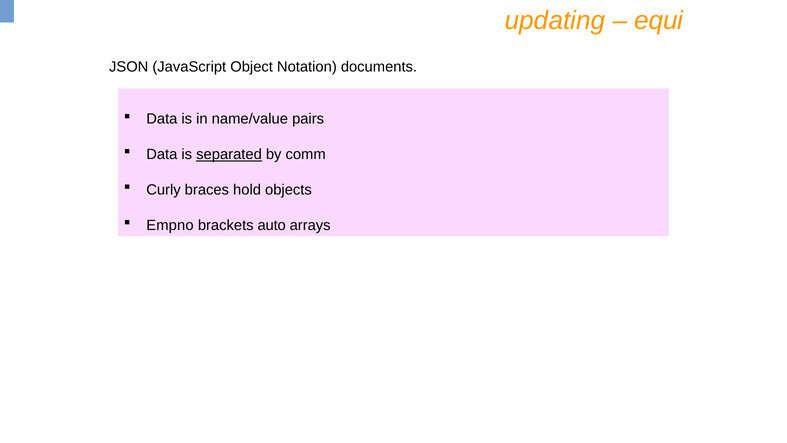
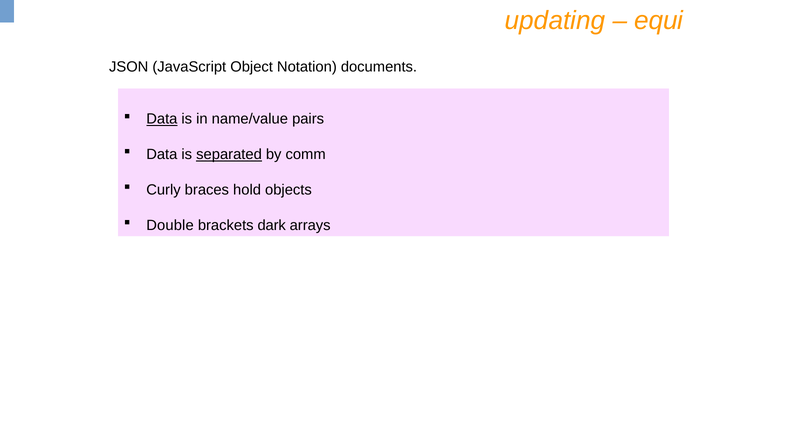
Data underline: none -> present (162, 119)
Empno: Empno -> Double (170, 225)
auto: auto -> dark (272, 225)
